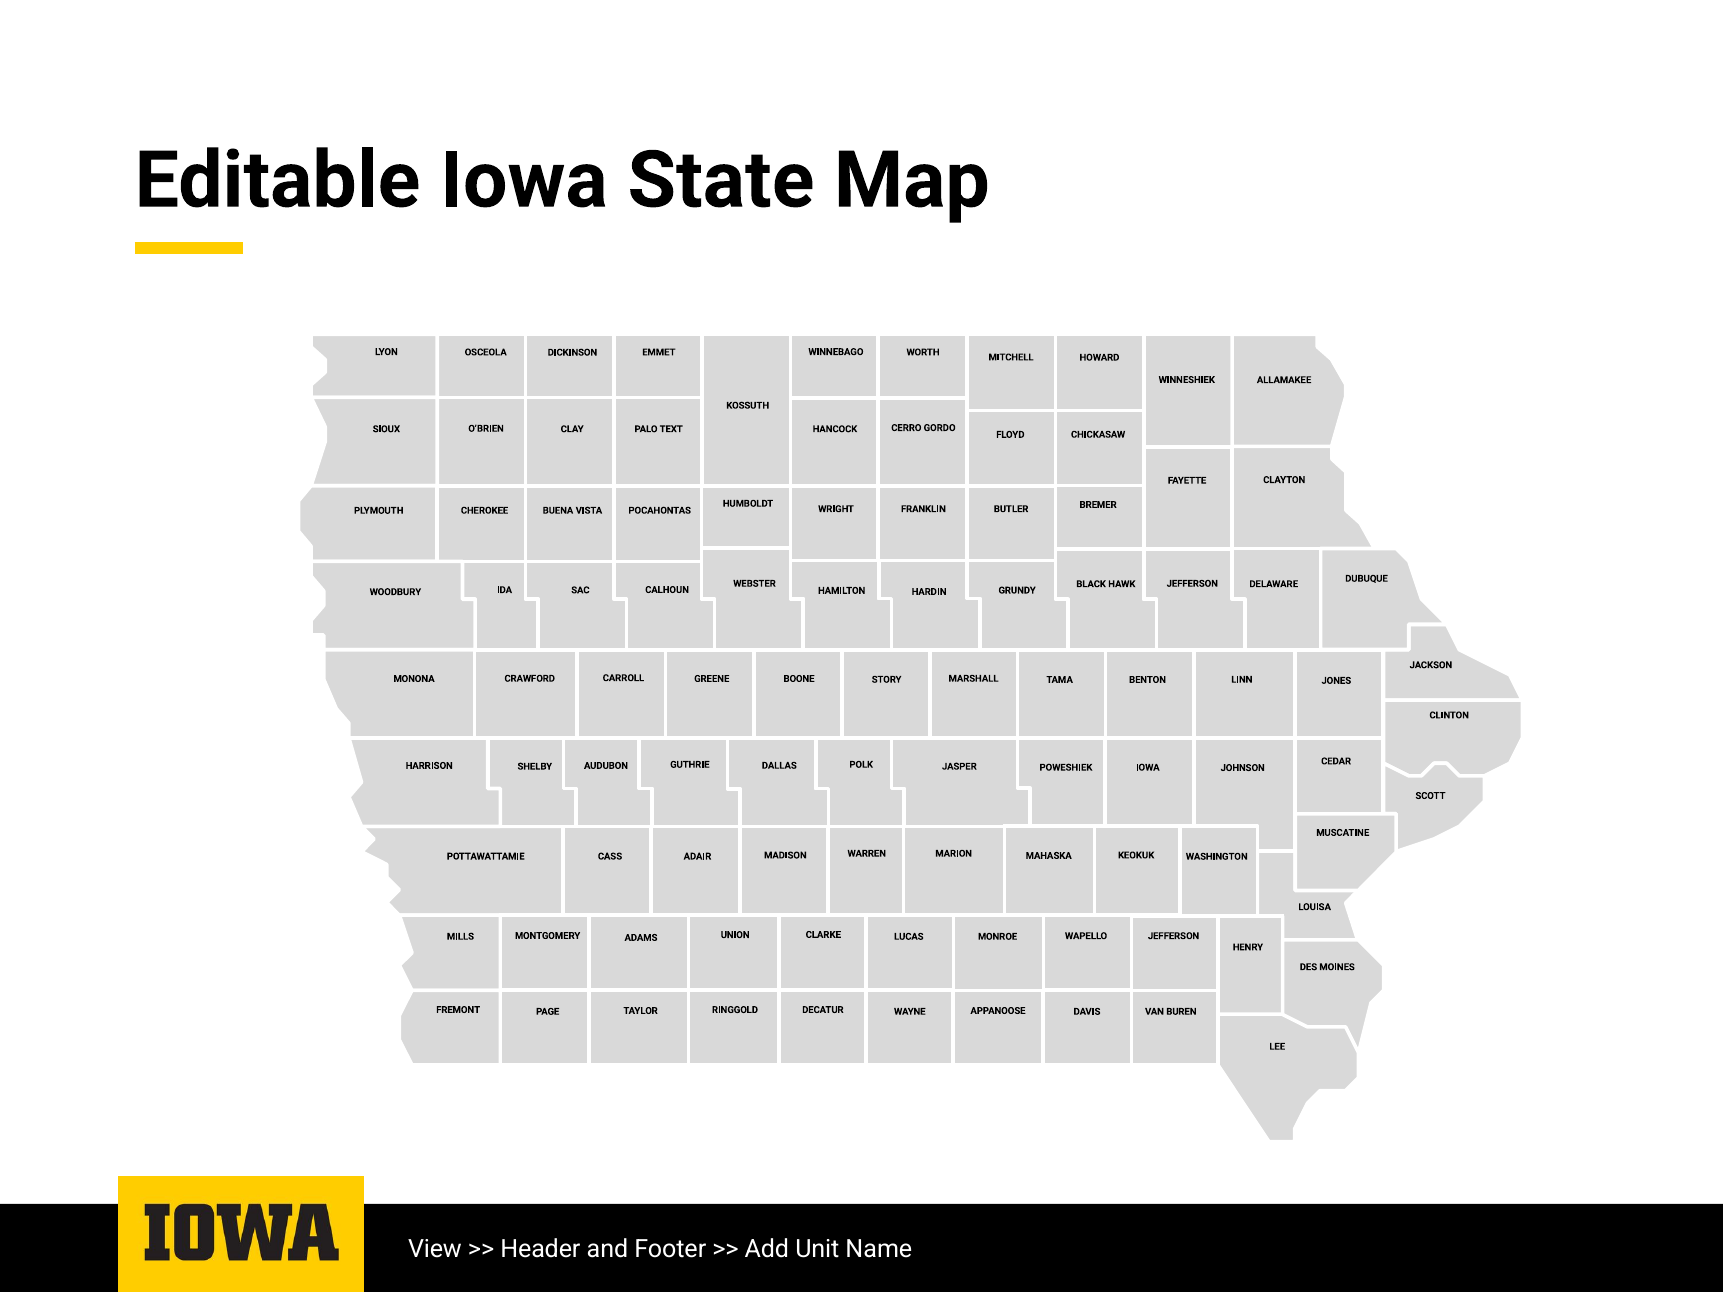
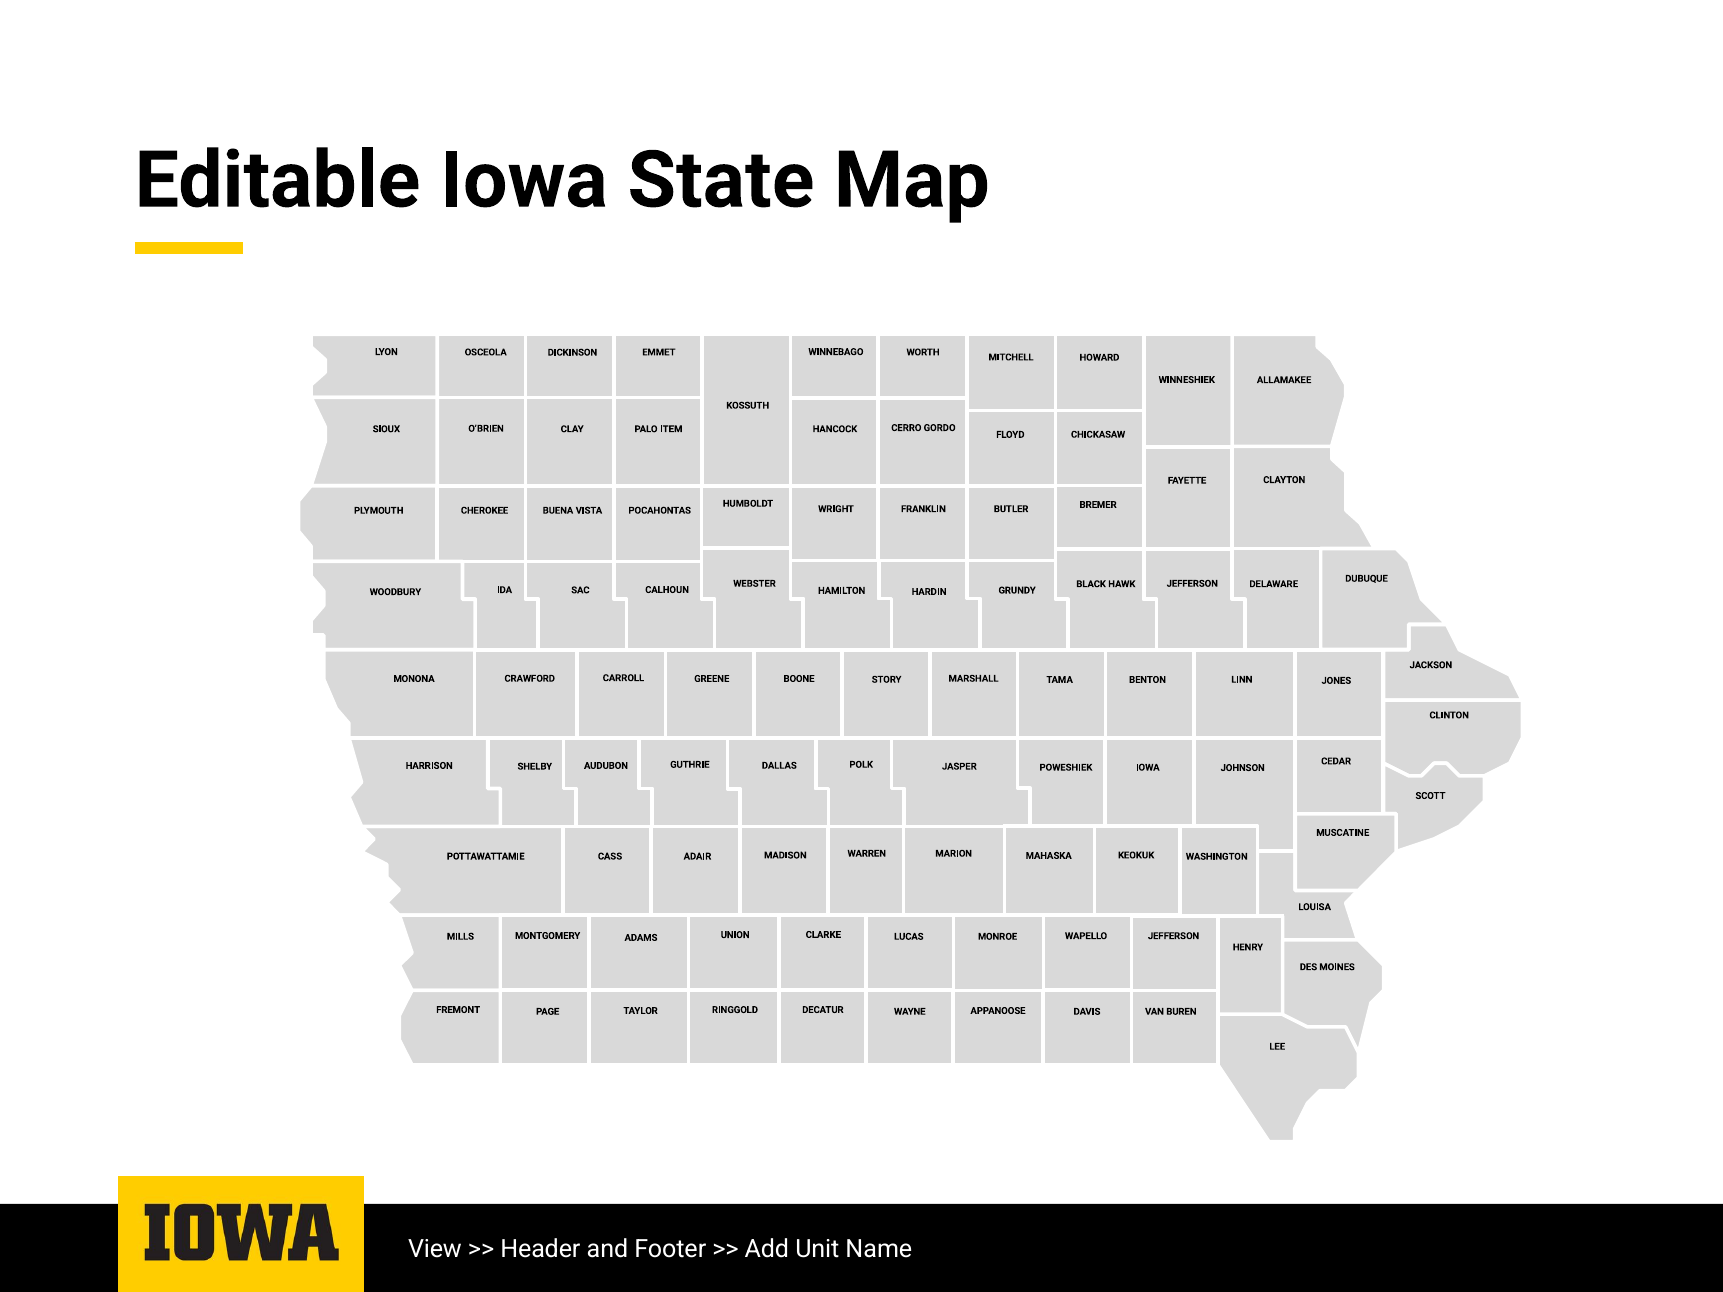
TEXT: TEXT -> ITEM (671, 429)
